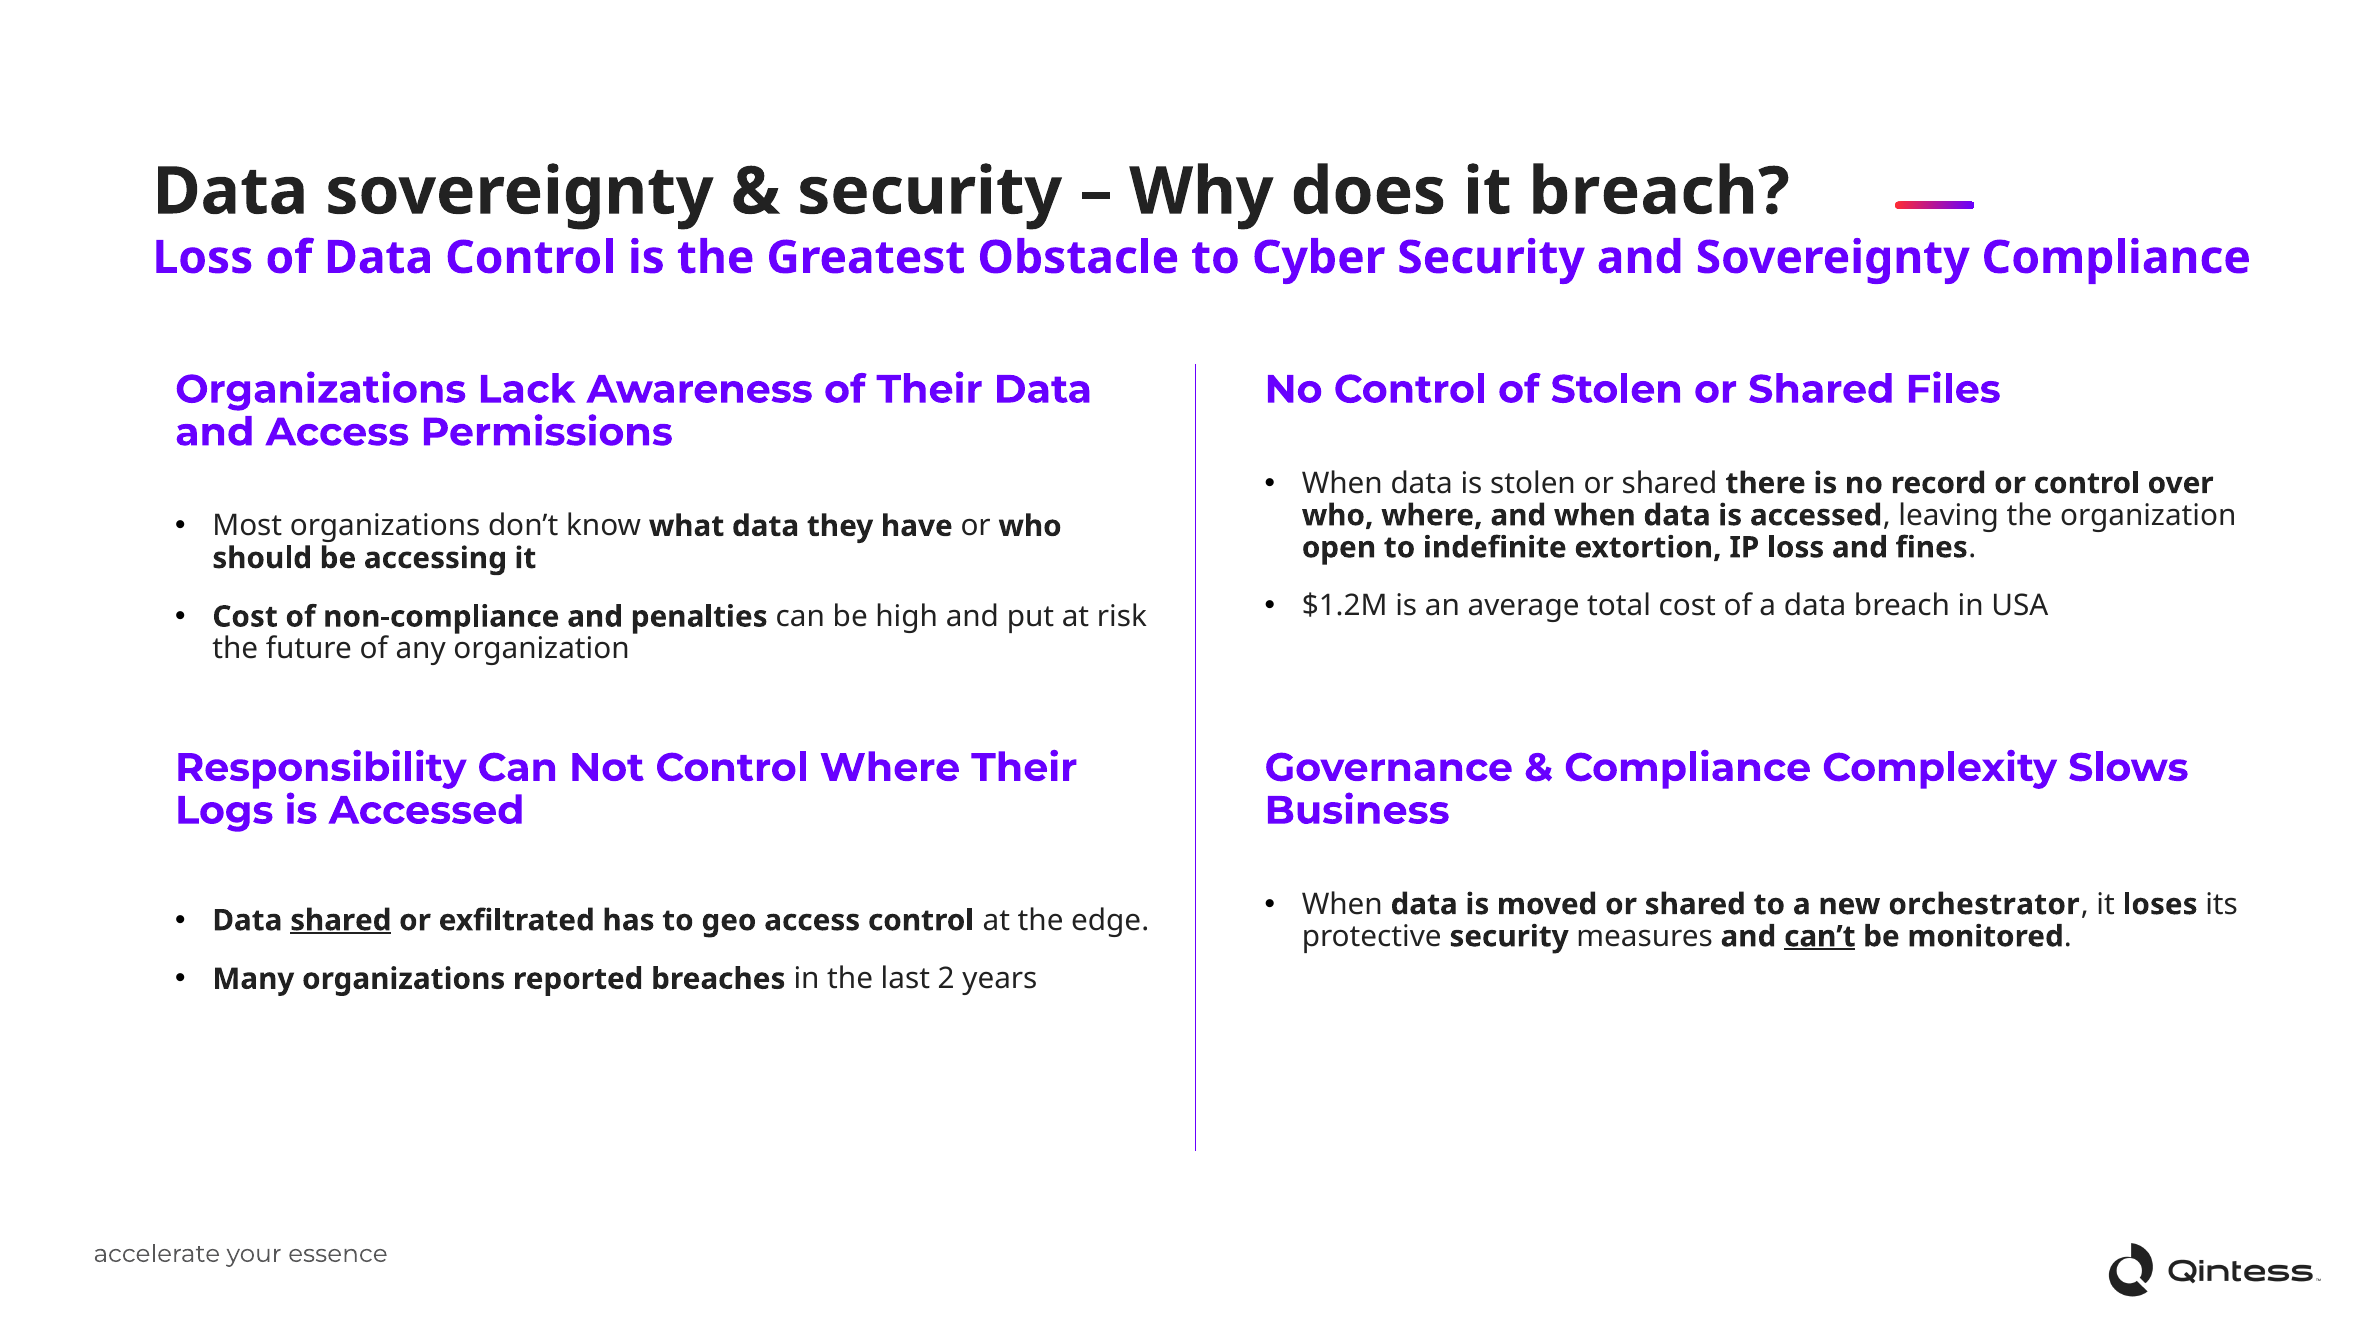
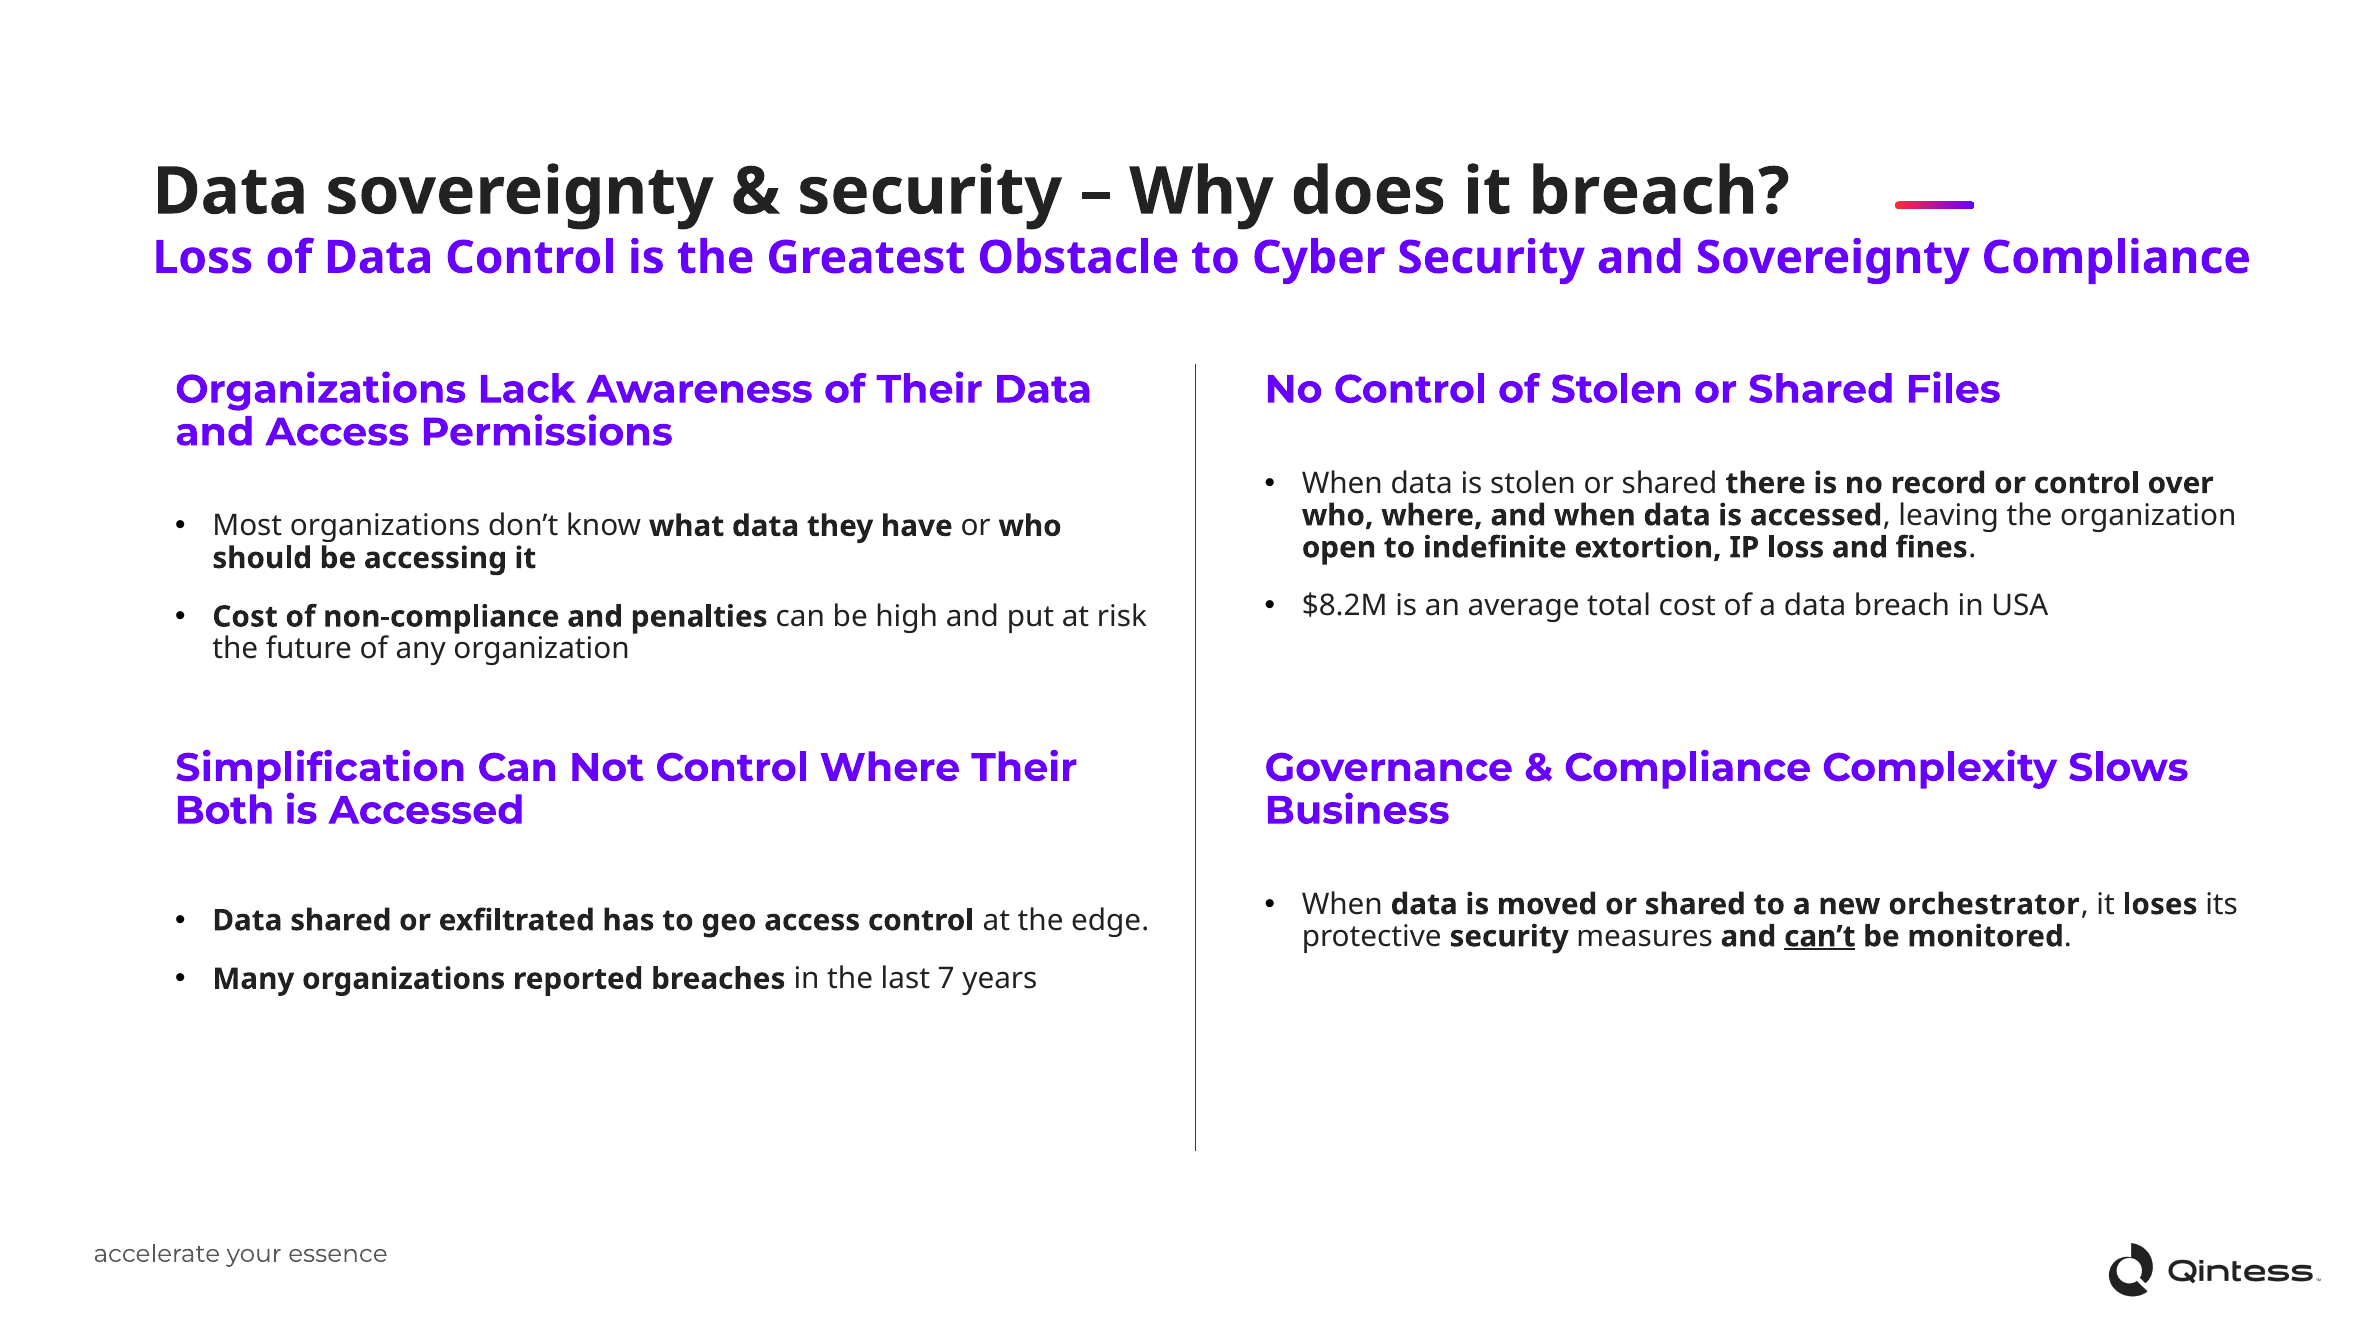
$1.2M: $1.2M -> $8.2M (1345, 606)
Responsibility: Responsibility -> Simplification (321, 768)
Logs: Logs -> Both (224, 810)
shared underline: present -> none (341, 920)
2: 2 -> 7 (946, 979)
